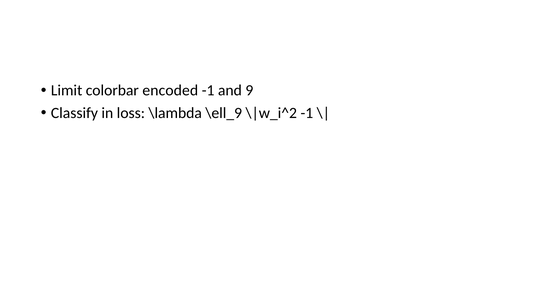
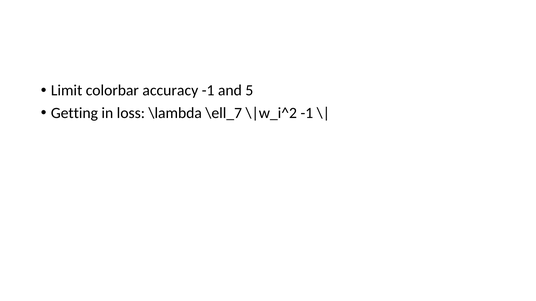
encoded: encoded -> accuracy (170, 91)
9: 9 -> 5 (249, 91)
Classify: Classify -> Getting (74, 113)
\ell_9: \ell_9 -> \ell_7 (224, 113)
